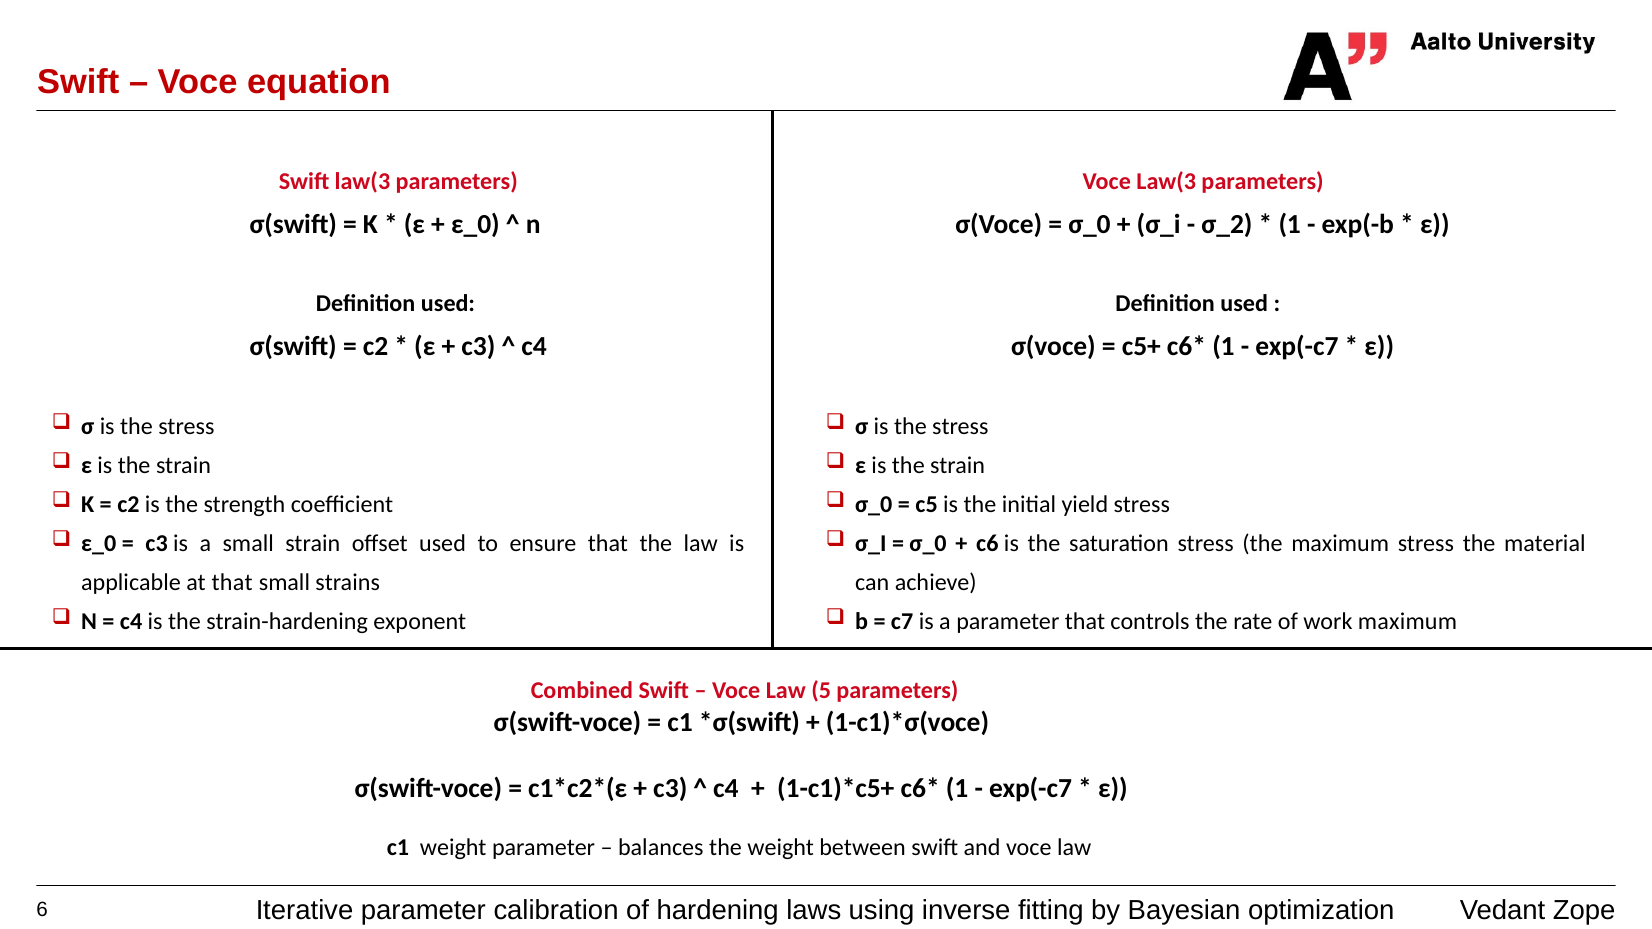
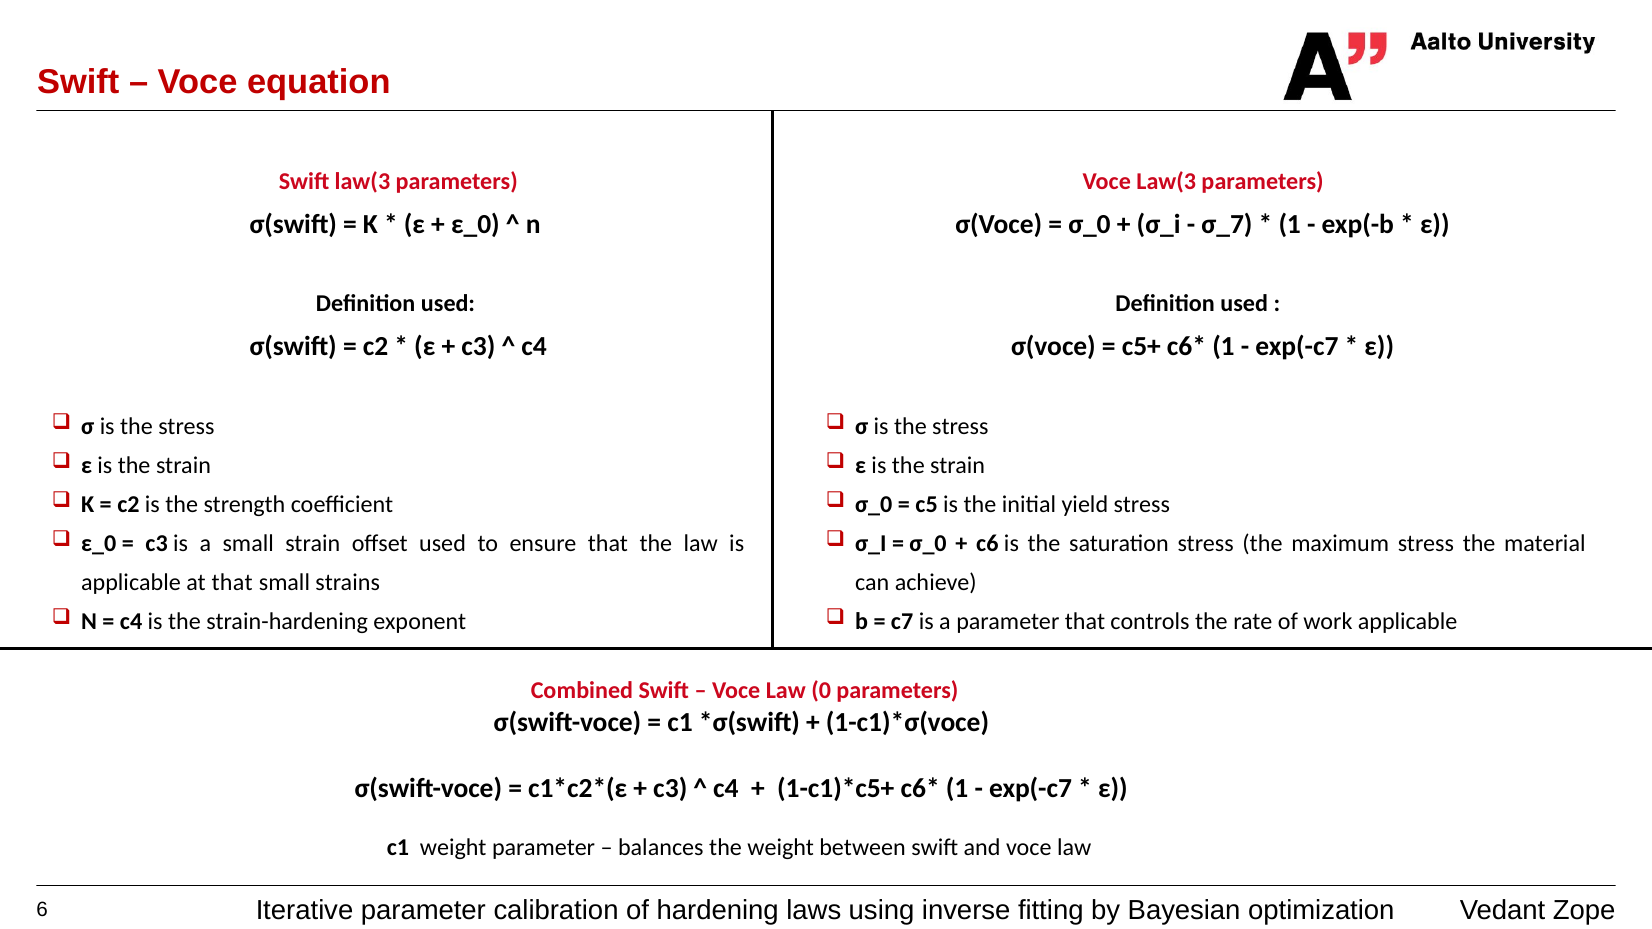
σ_2: σ_2 -> σ_7 (1227, 224)
work maximum: maximum -> applicable (1408, 622)
5: 5 -> 0 (821, 691)
